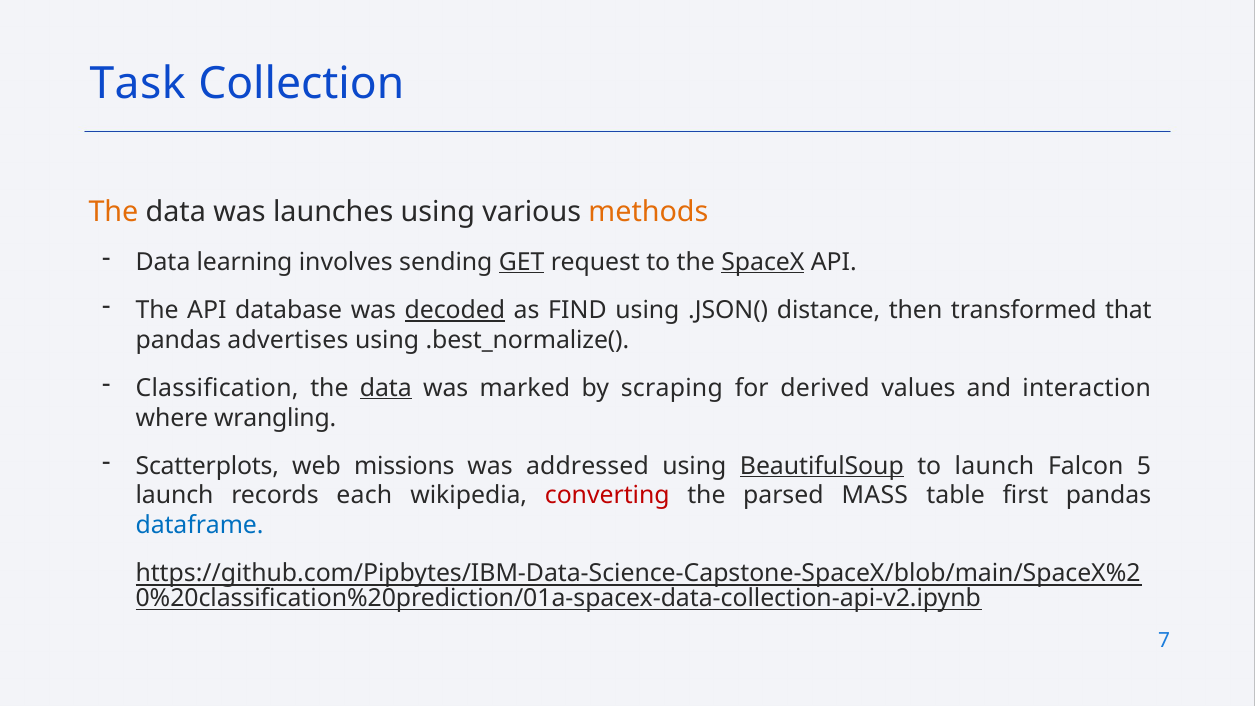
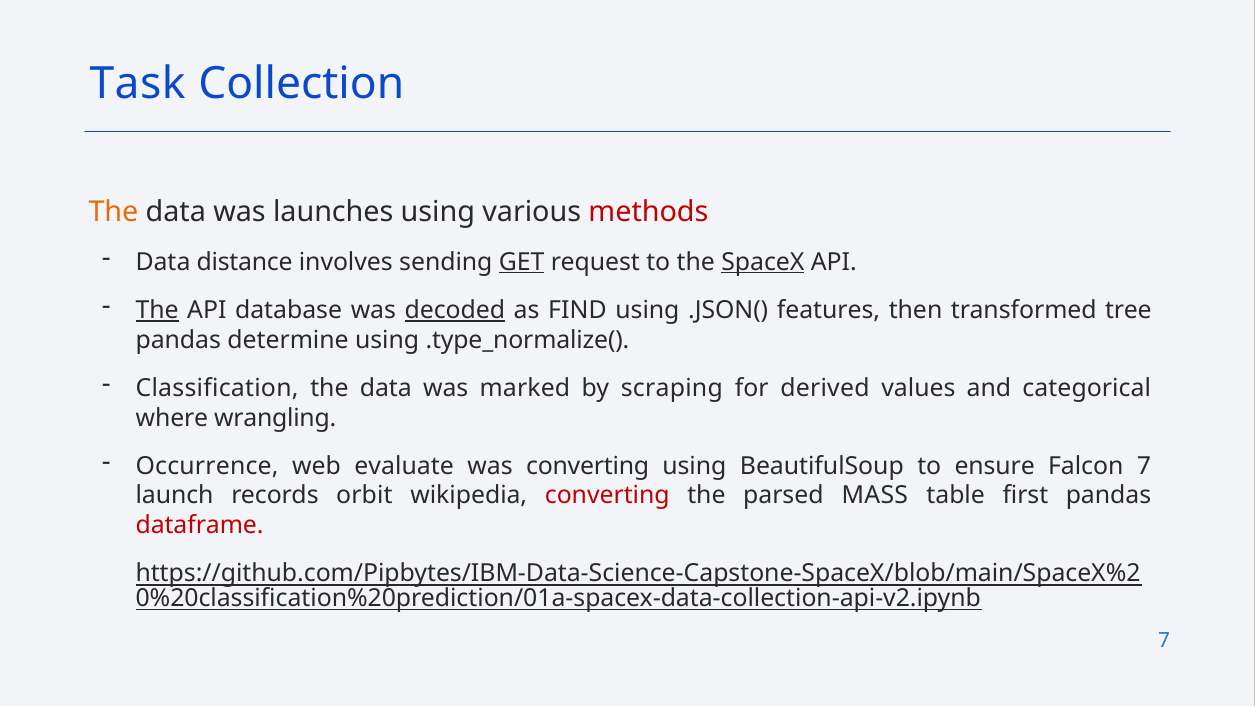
methods colour: orange -> red (648, 212)
learning: learning -> distance (245, 262)
The underline: none -> present (157, 310)
distance: distance -> features (828, 310)
that: that -> tree (1128, 310)
advertises: advertises -> determine (288, 340)
.best_normalize(: .best_normalize( -> .type_normalize( (527, 340)
data underline: present -> none (386, 388)
interaction: interaction -> categorical (1087, 388)
Scatterplots: Scatterplots -> Occurrence (207, 466)
missions: missions -> evaluate (404, 466)
was addressed: addressed -> converting (588, 466)
BeautifulSoup underline: present -> none (822, 466)
to launch: launch -> ensure (995, 466)
Falcon 5: 5 -> 7 (1144, 466)
each: each -> orbit (364, 496)
dataframe colour: blue -> red (200, 525)
